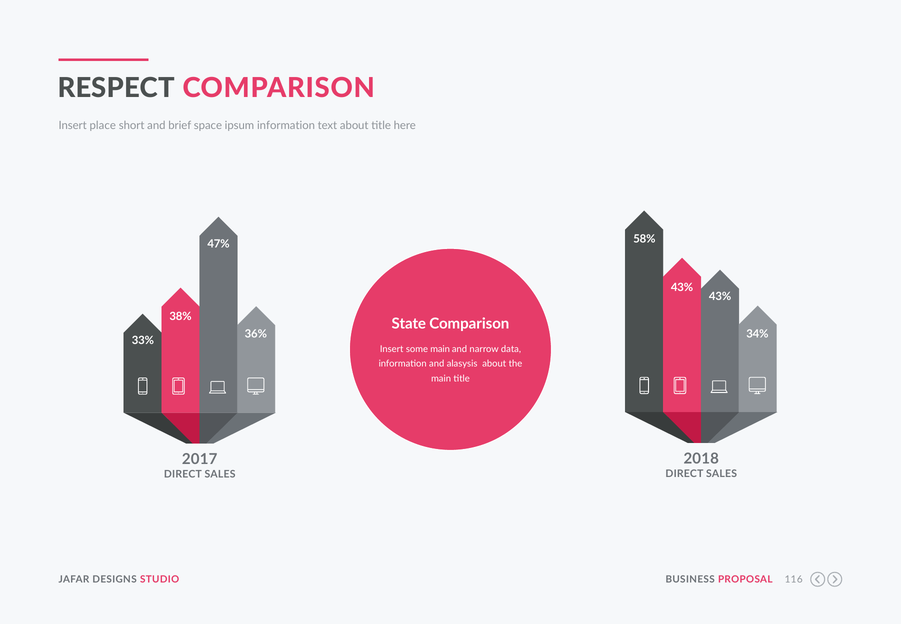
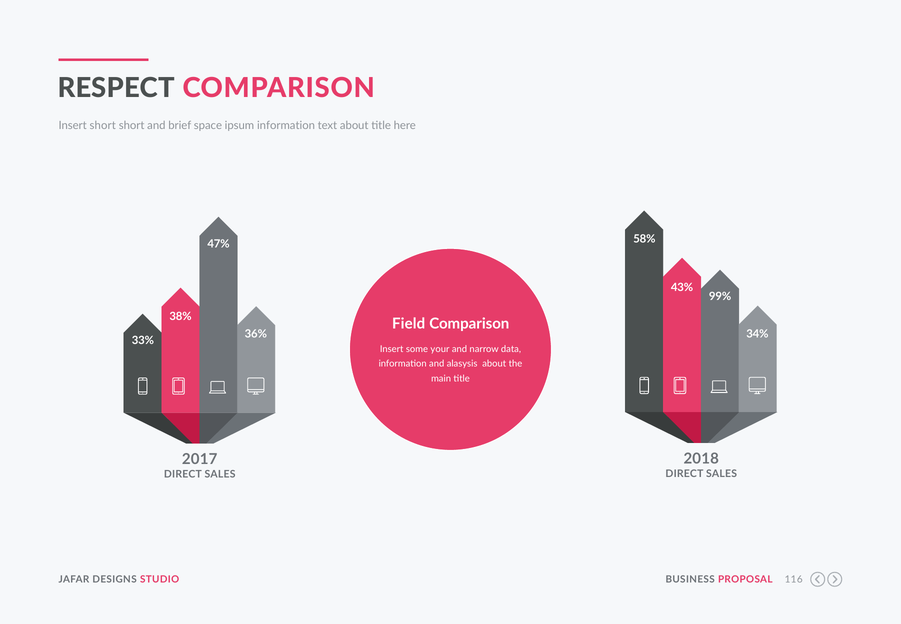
Insert place: place -> short (103, 125)
43%: 43% -> 99% (720, 296)
State: State -> Field (409, 324)
some main: main -> your (440, 349)
